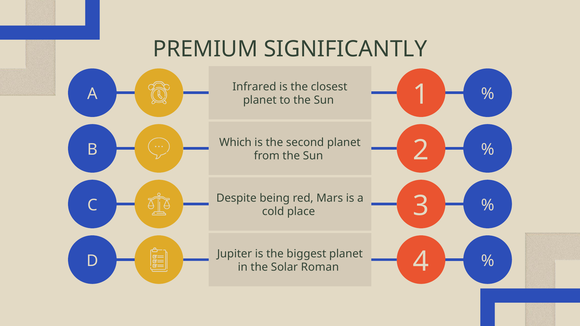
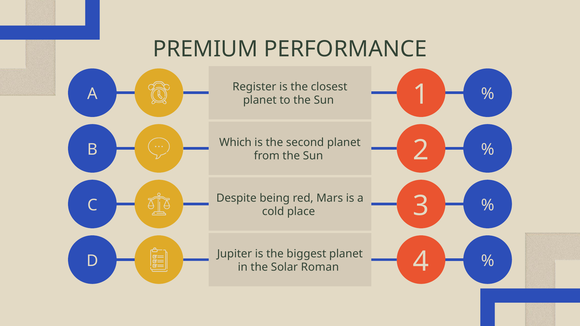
SIGNIFICANTLY: SIGNIFICANTLY -> PERFORMANCE (345, 49)
Infrared: Infrared -> Register (254, 87)
